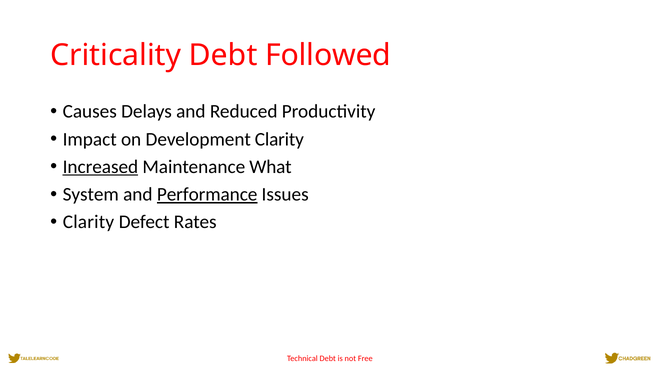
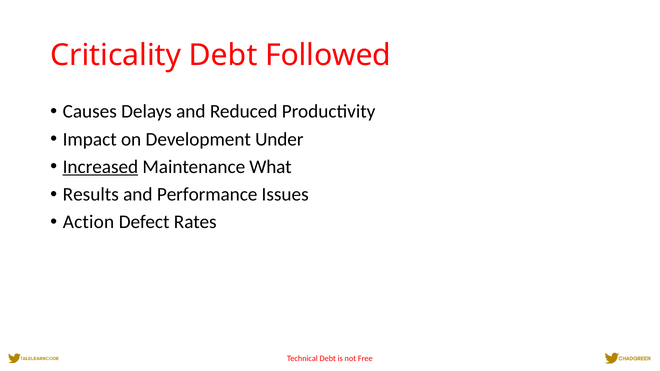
Development Clarity: Clarity -> Under (279, 139)
System: System -> Results (91, 195)
Performance underline: present -> none (207, 195)
Clarity: Clarity -> Action (88, 222)
